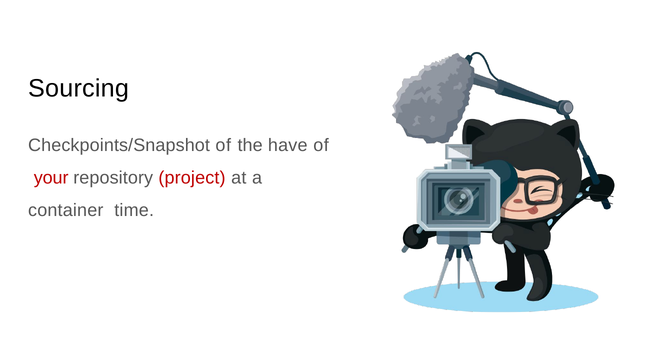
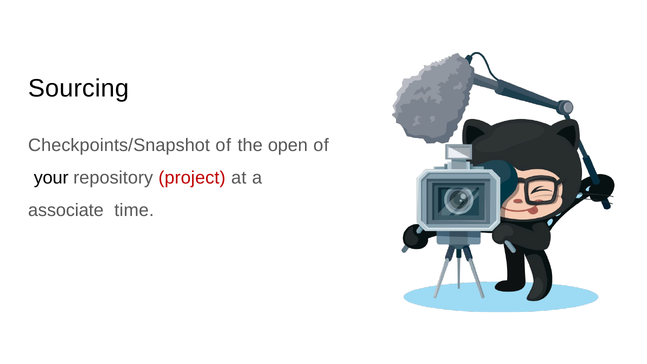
have: have -> open (288, 145)
your colour: red -> black (51, 178)
container: container -> associate (66, 210)
